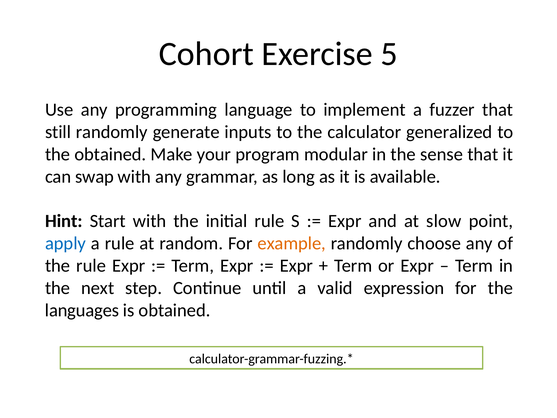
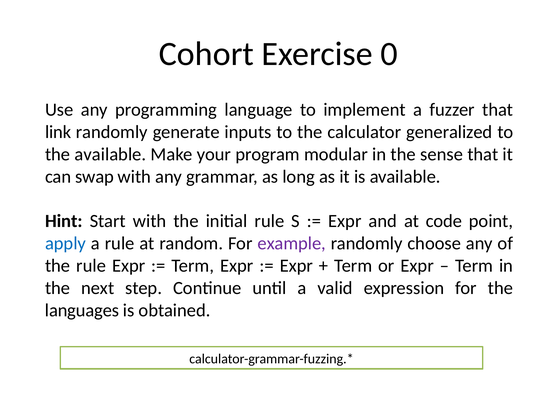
5: 5 -> 0 (389, 54)
still: still -> link (58, 132)
the obtained: obtained -> available (110, 154)
slow: slow -> code (444, 221)
example colour: orange -> purple (292, 243)
